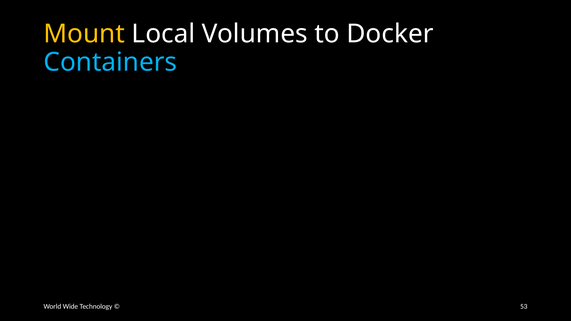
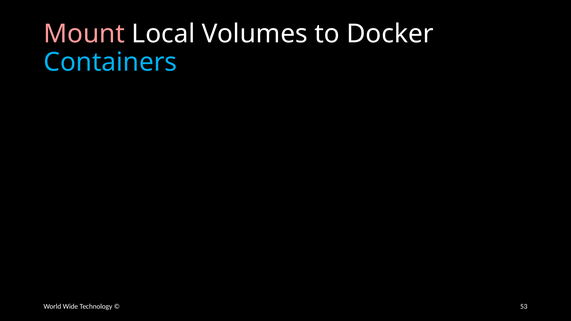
Mount colour: yellow -> pink (84, 34)
